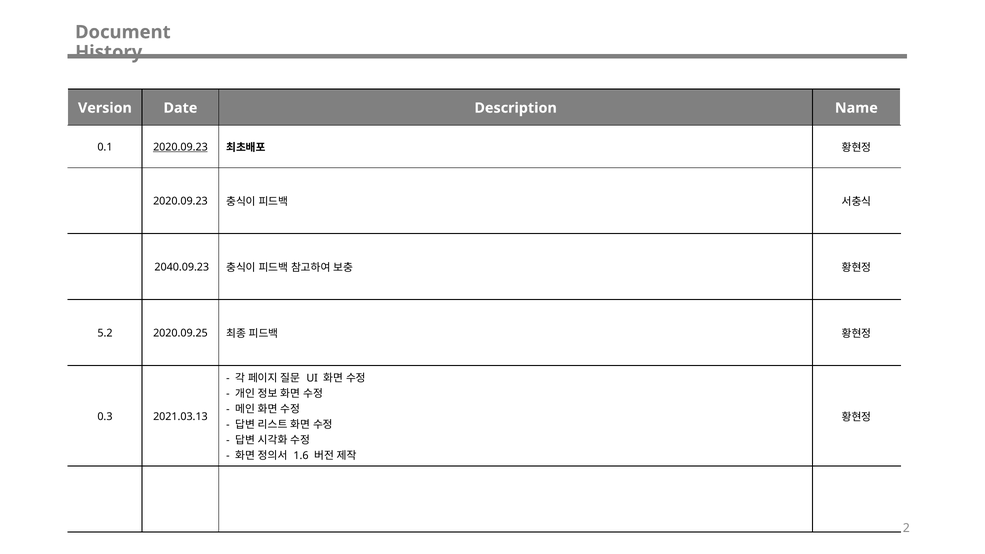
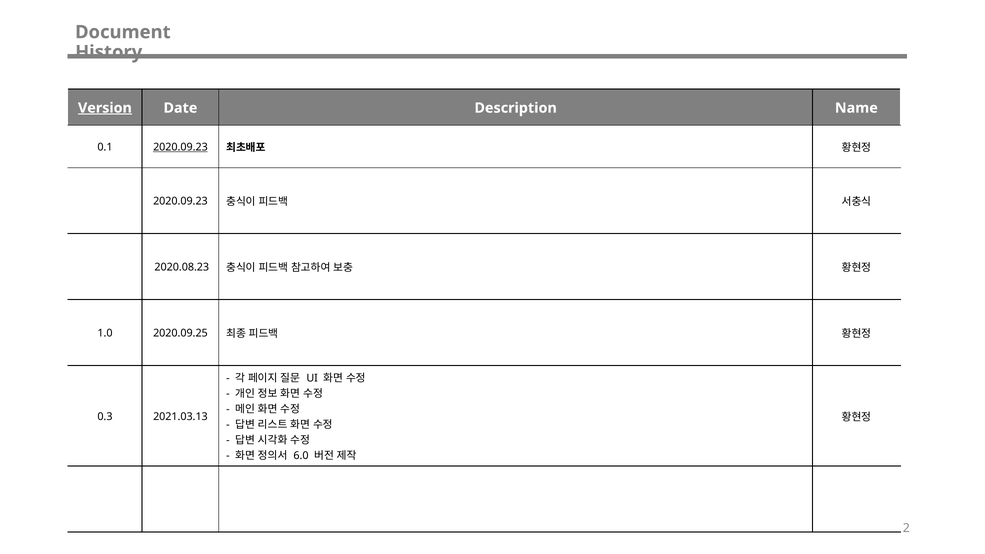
Version underline: none -> present (105, 108)
2040.09.23: 2040.09.23 -> 2020.08.23 (182, 267)
5.2: 5.2 -> 1.0 (105, 333)
1.6: 1.6 -> 6.0 (301, 456)
